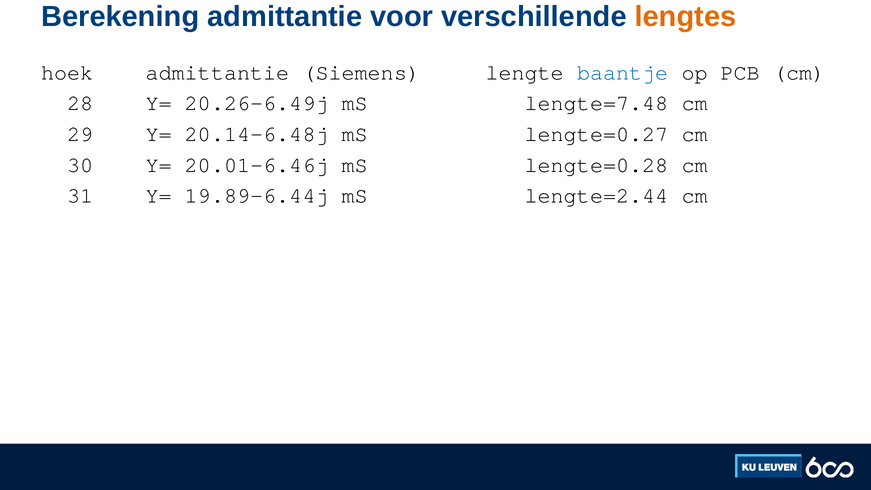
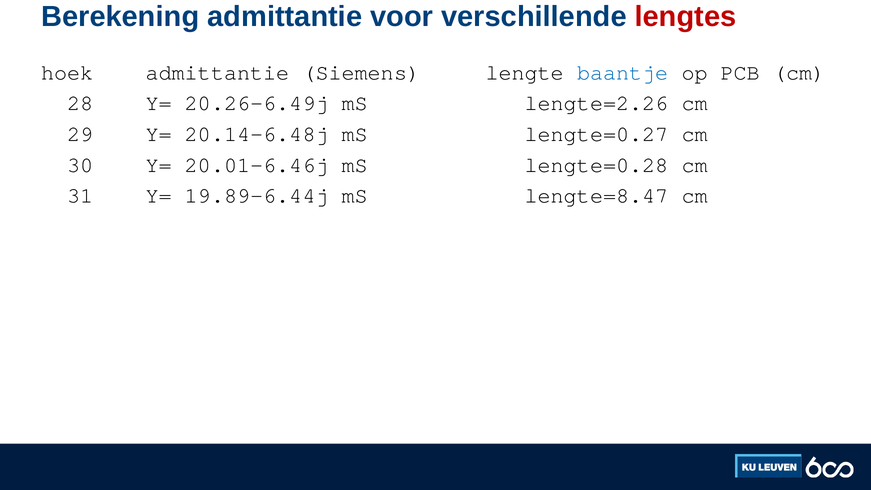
lengtes colour: orange -> red (686, 17)
lengte=7.48: lengte=7.48 -> lengte=2.26 (597, 103)
lengte=2.44: lengte=2.44 -> lengte=8.47 (597, 196)
